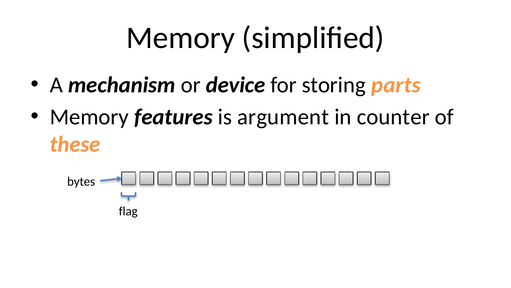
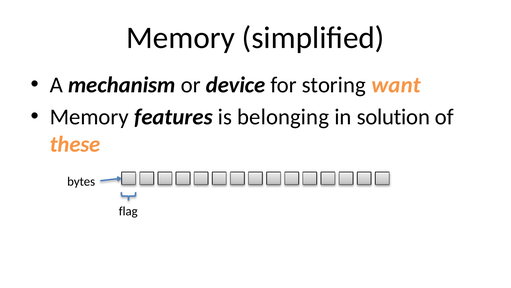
parts: parts -> want (396, 85)
argument: argument -> belonging (283, 117)
counter: counter -> solution (393, 117)
